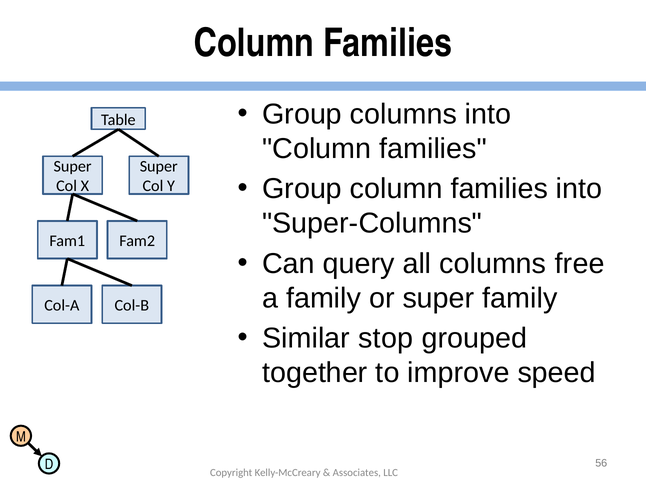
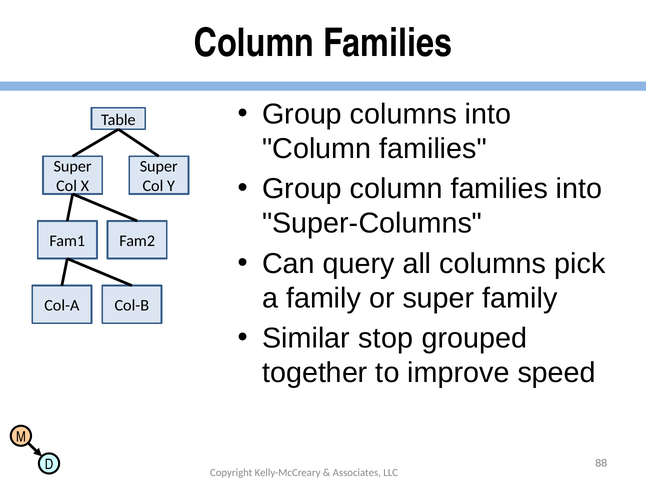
free: free -> pick (580, 263)
56: 56 -> 88 (601, 463)
